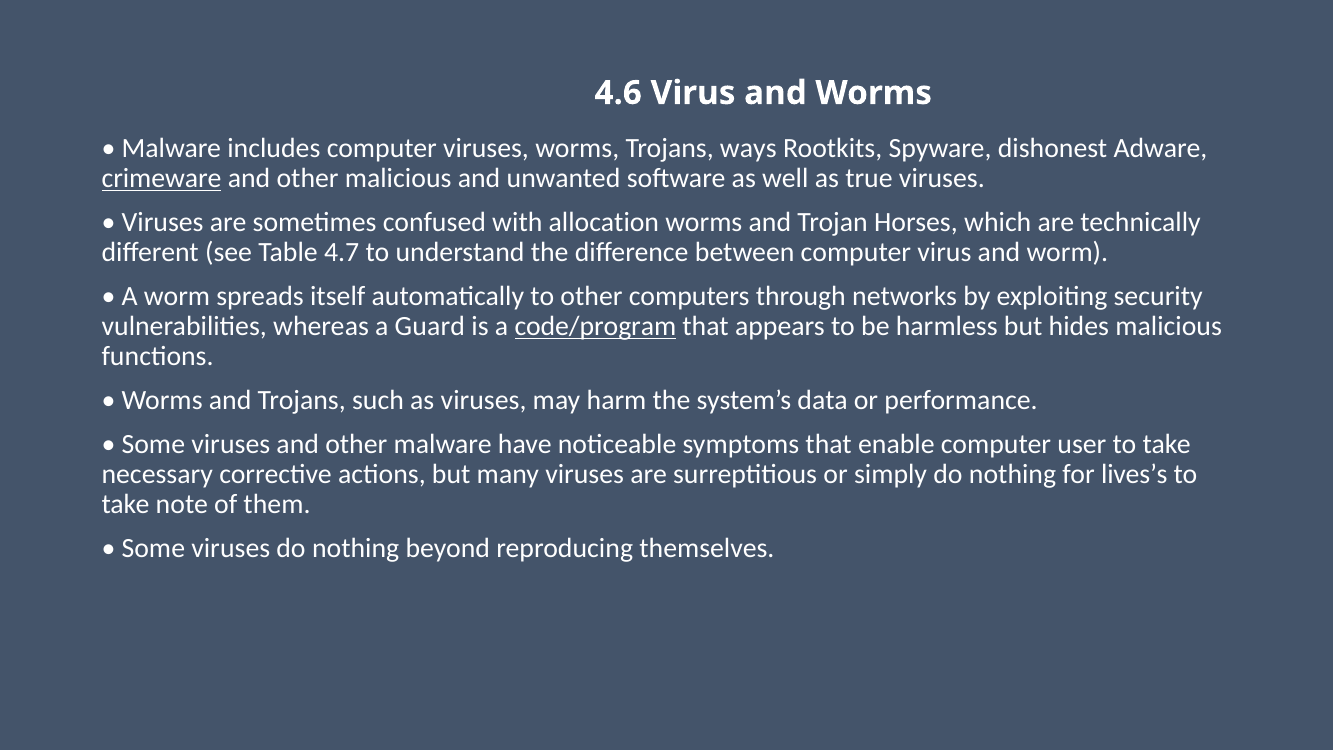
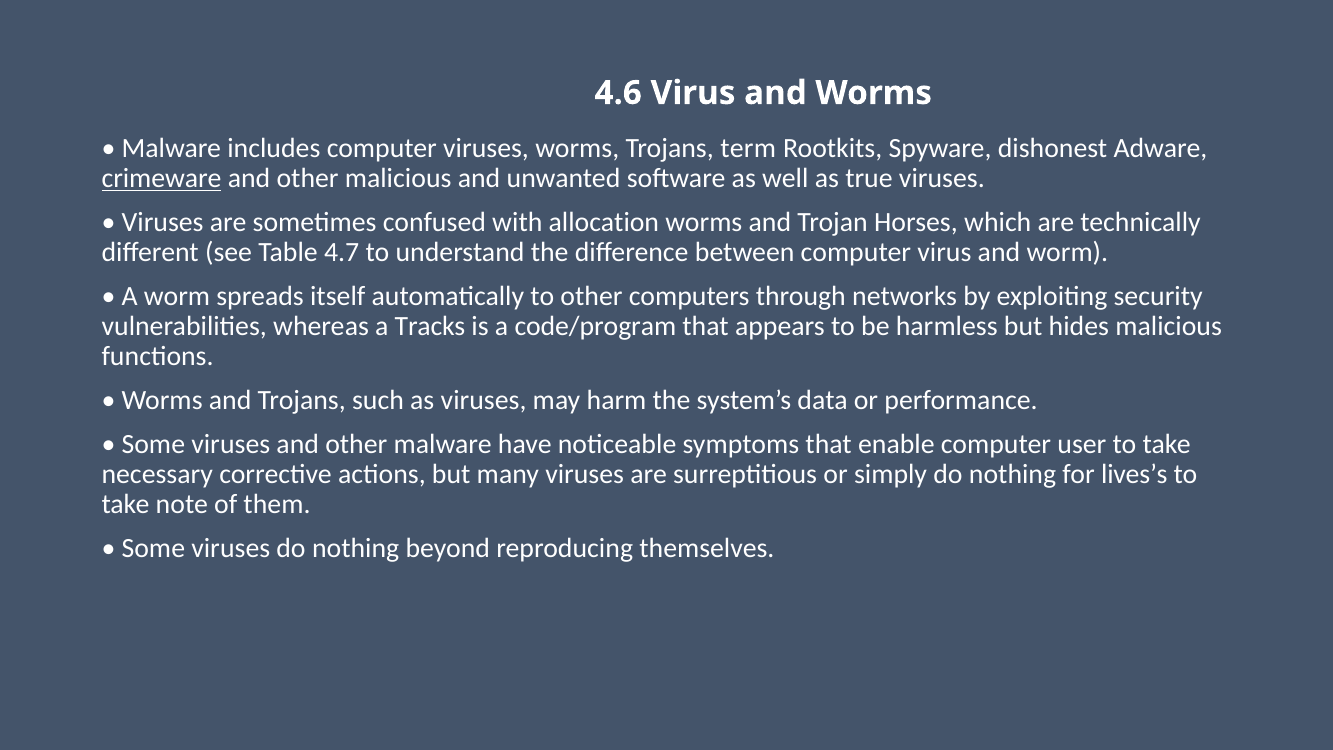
ways: ways -> term (748, 148)
Guard: Guard -> Tracks (430, 326)
code/program underline: present -> none (595, 326)
